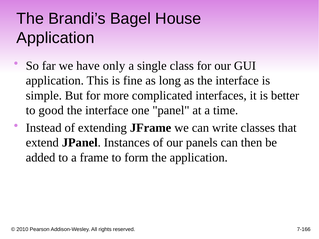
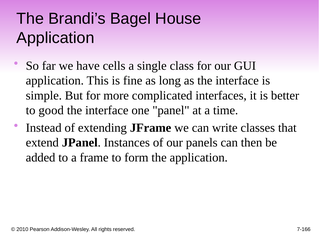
only: only -> cells (114, 66)
